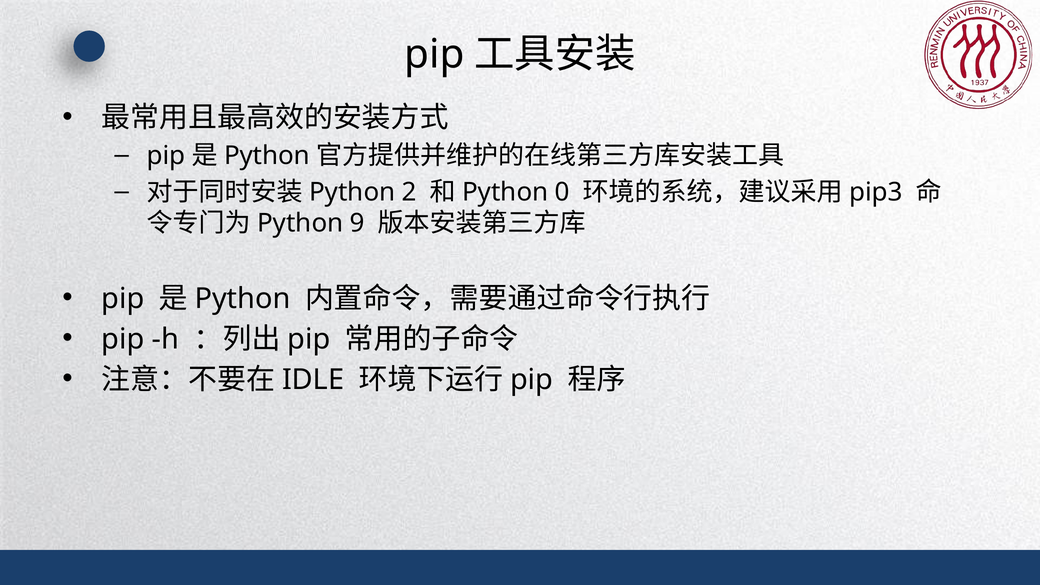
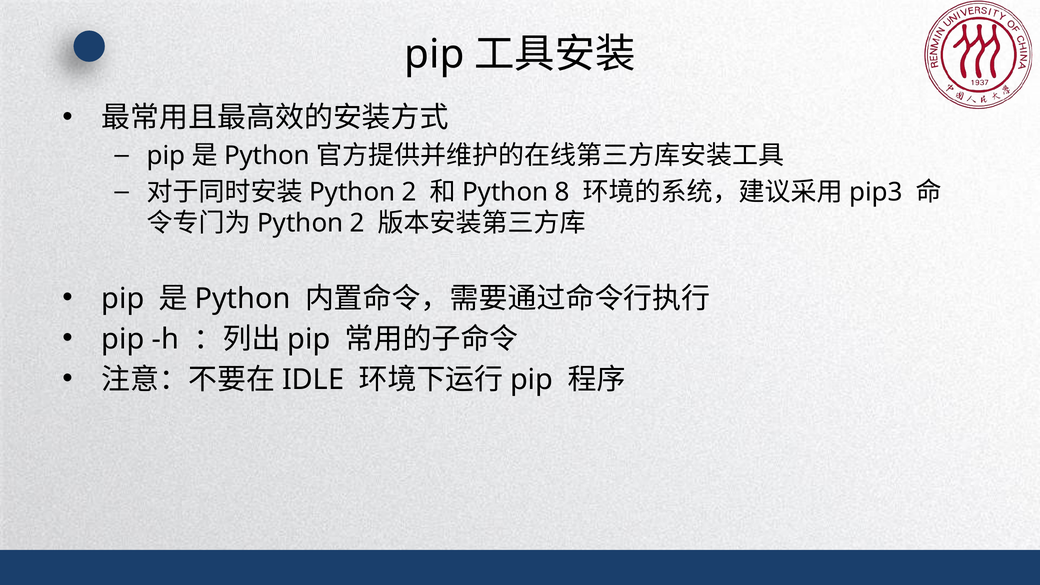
0: 0 -> 8 (562, 192)
9: 9 -> 2 (357, 223)
